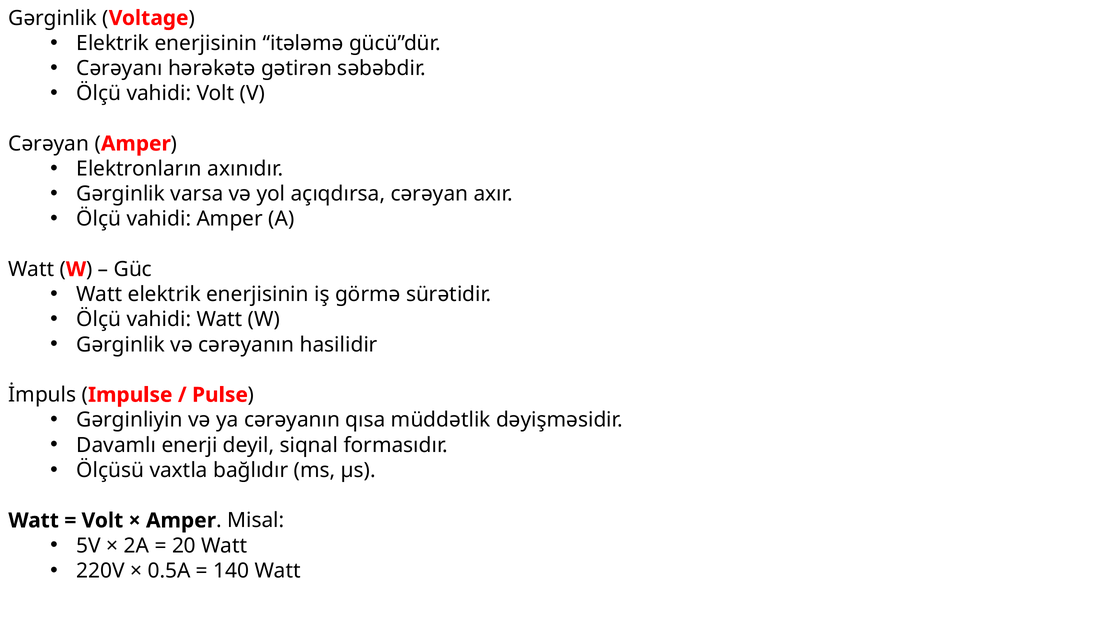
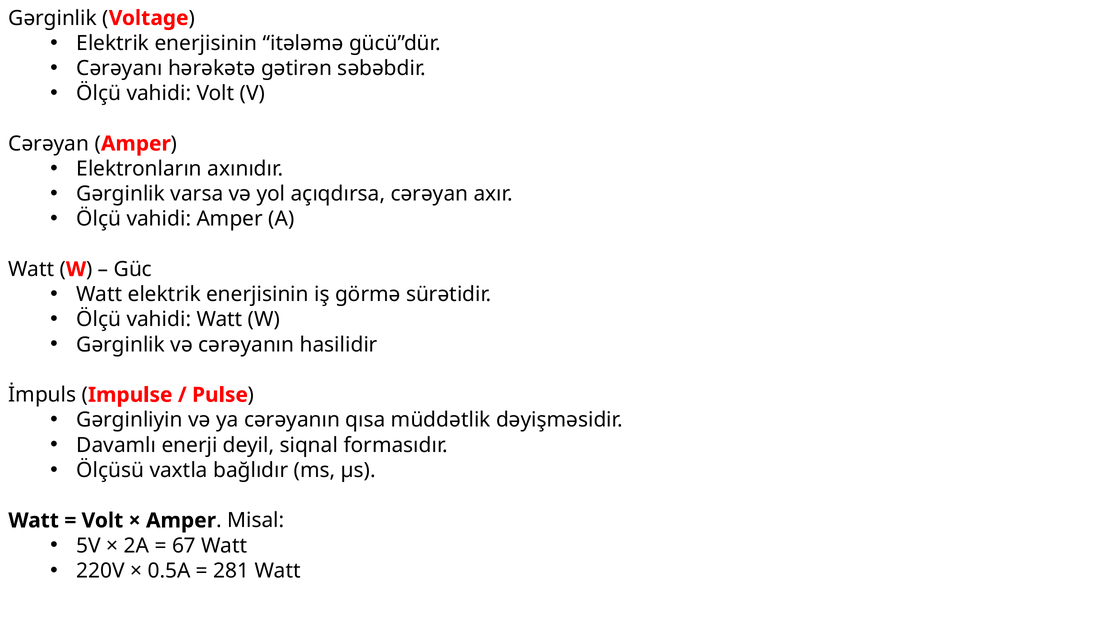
20: 20 -> 67 (184, 546)
140: 140 -> 281 (231, 571)
